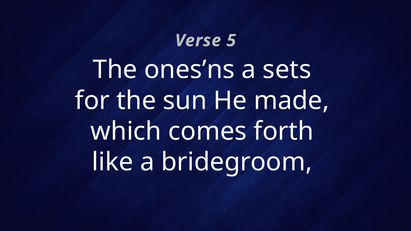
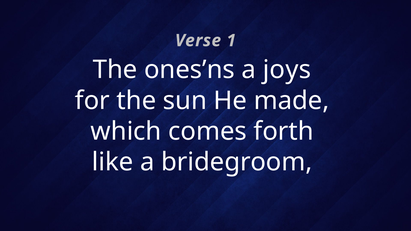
5: 5 -> 1 (231, 41)
sets: sets -> joys (287, 70)
